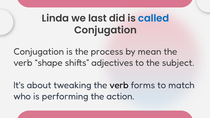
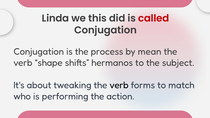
last: last -> this (97, 18)
called colour: blue -> red (154, 18)
adjectives: adjectives -> hermanos (112, 63)
